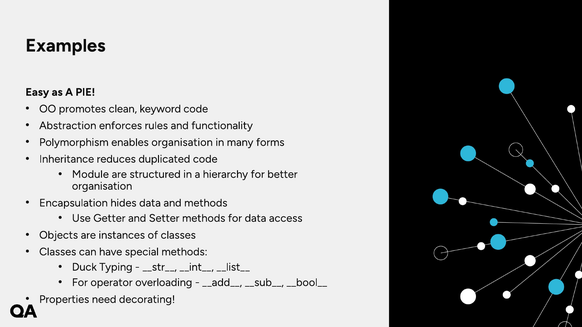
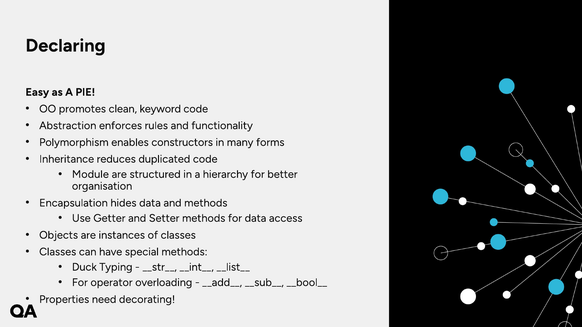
Examples: Examples -> Declaring (65, 46)
enables organisation: organisation -> constructors (182, 142)
